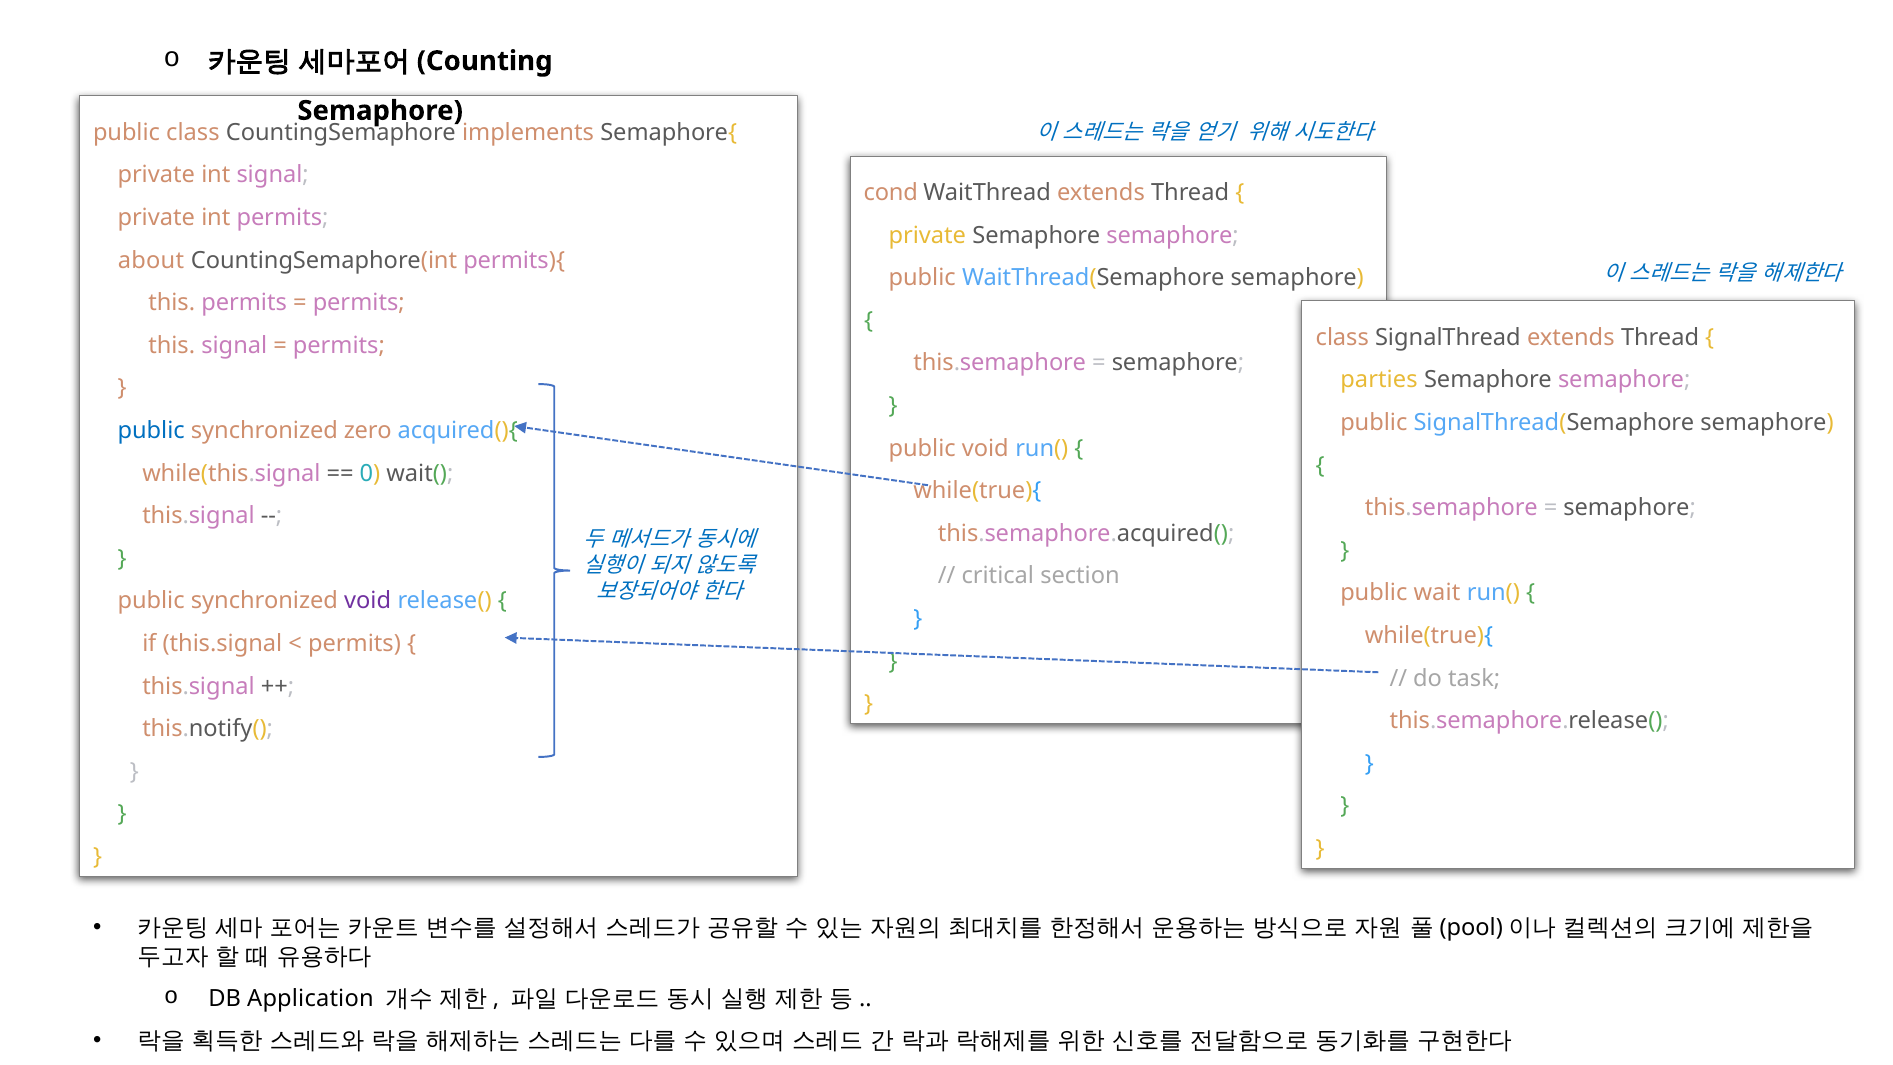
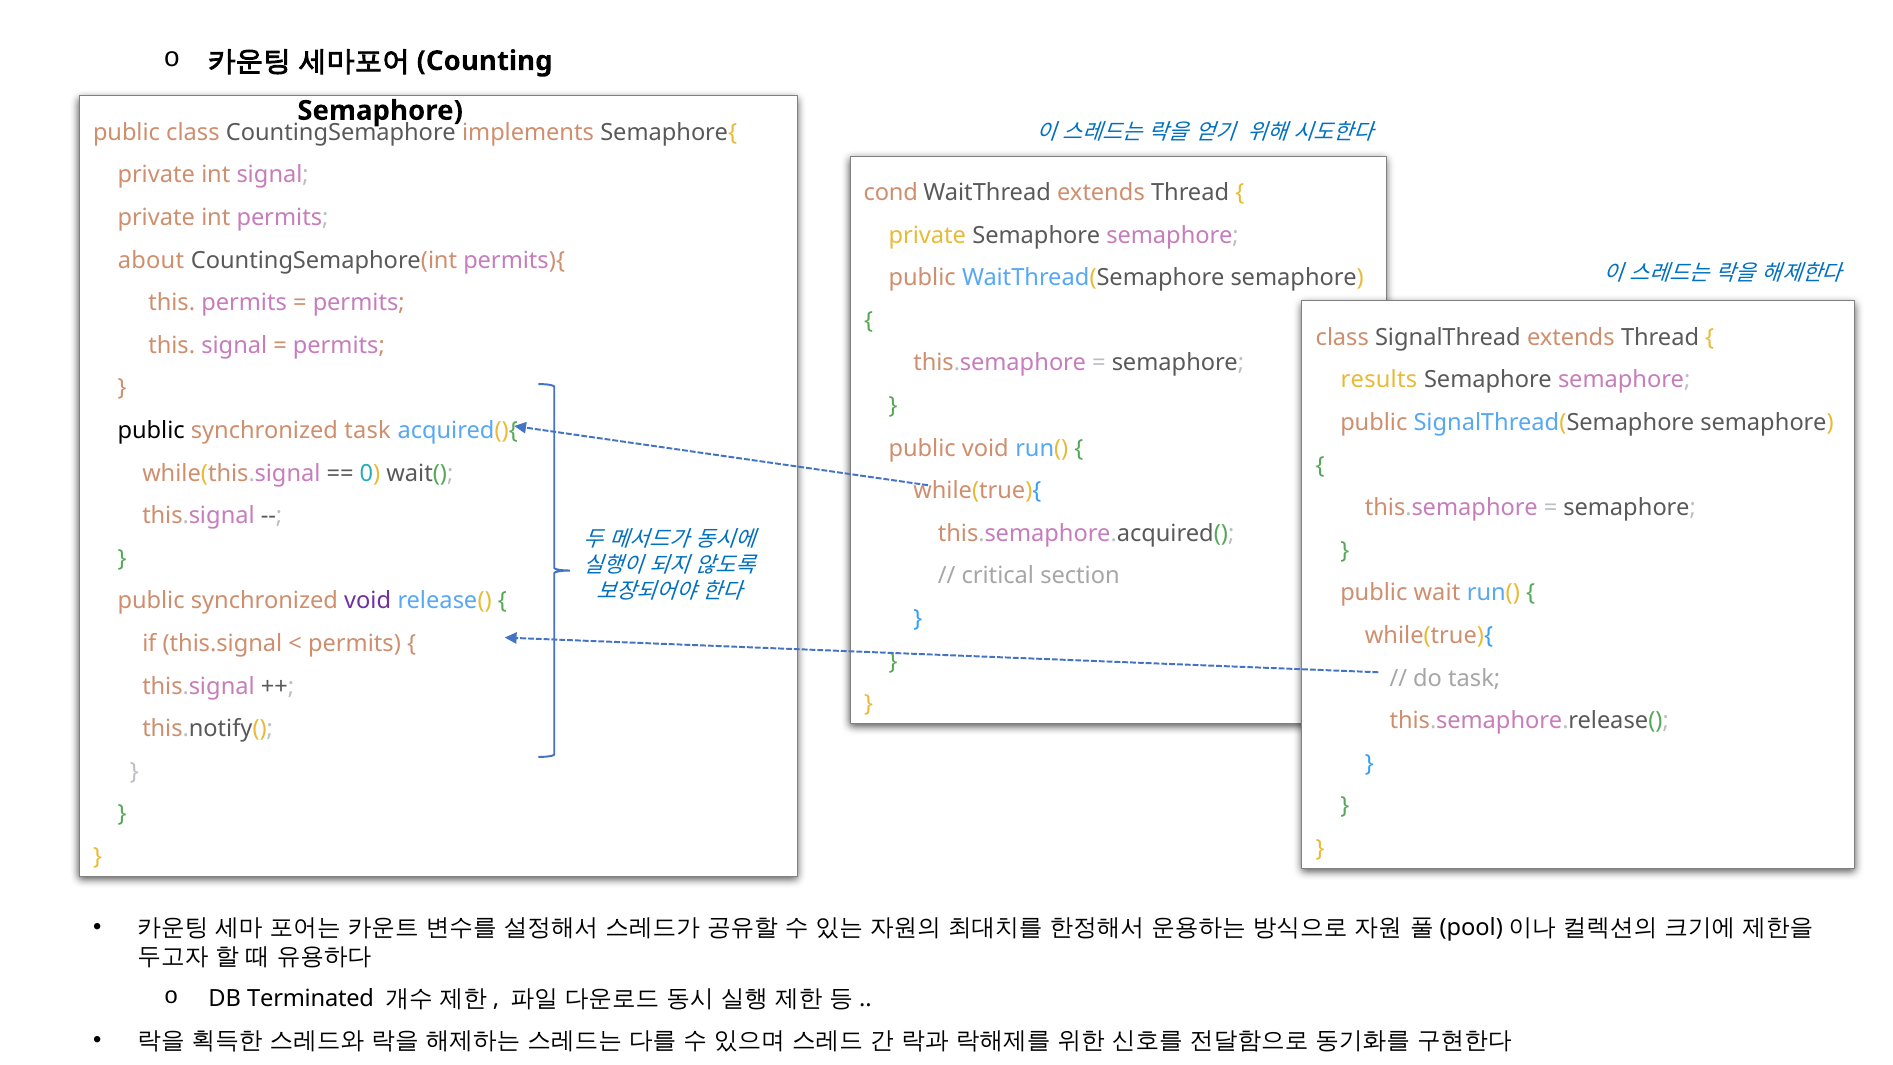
parties: parties -> results (1379, 380)
public colour: blue -> black (151, 431)
synchronized zero: zero -> task (368, 431)
Application: Application -> Terminated (311, 999)
